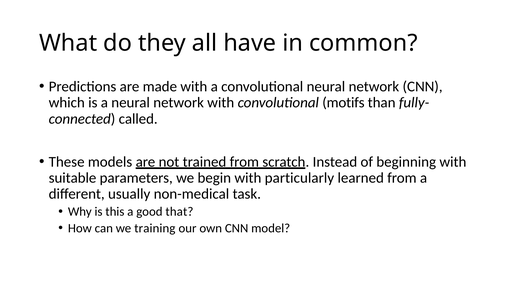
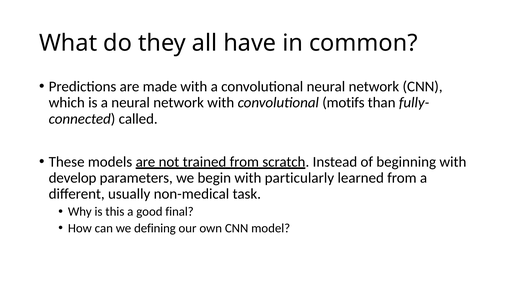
suitable: suitable -> develop (73, 178)
that: that -> final (180, 212)
training: training -> defining (155, 229)
